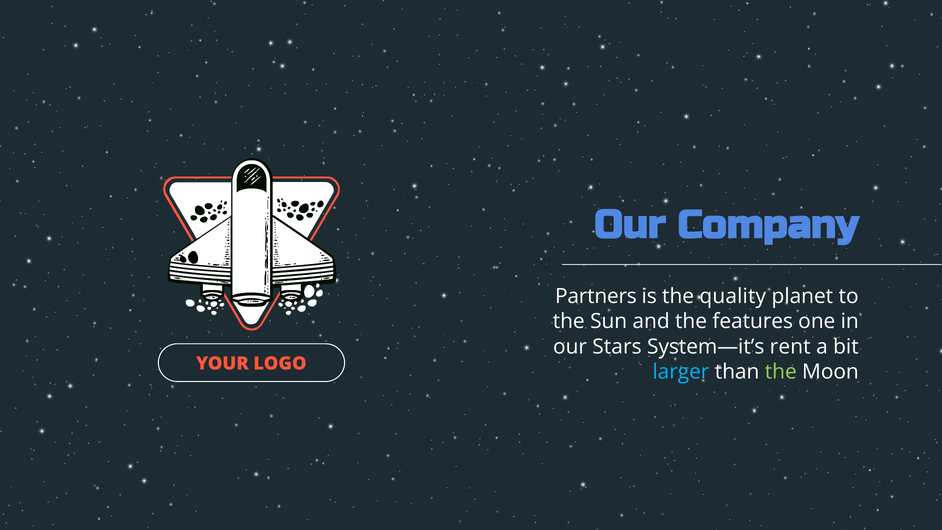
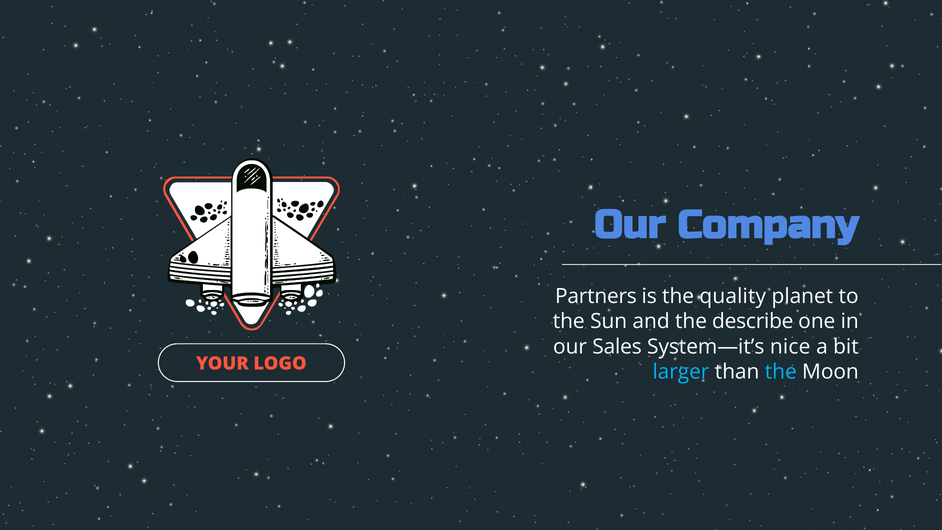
features: features -> describe (753, 321)
Stars: Stars -> Sales (617, 347)
rent: rent -> nice (790, 347)
the colour: light green -> light blue (781, 372)
